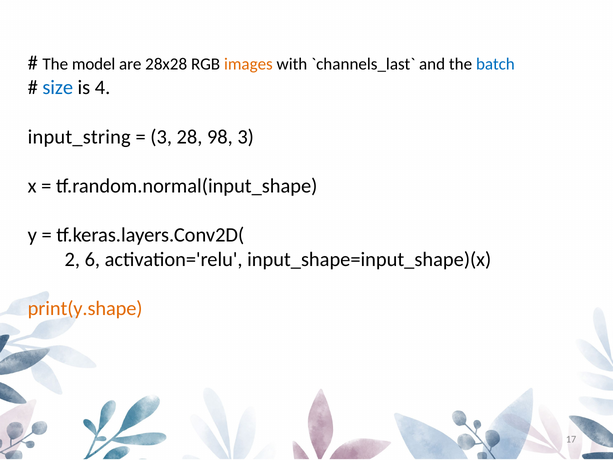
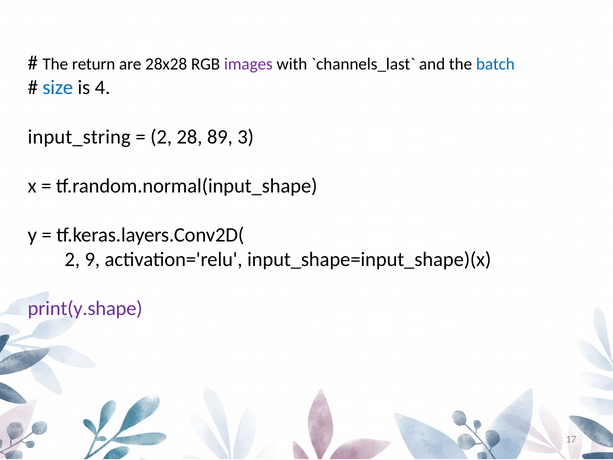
model: model -> return (94, 64)
images colour: orange -> purple (248, 64)
3: 3 -> 2 (161, 137)
98: 98 -> 89 (220, 137)
6: 6 -> 9 (92, 259)
print(y.shape colour: orange -> purple (85, 308)
